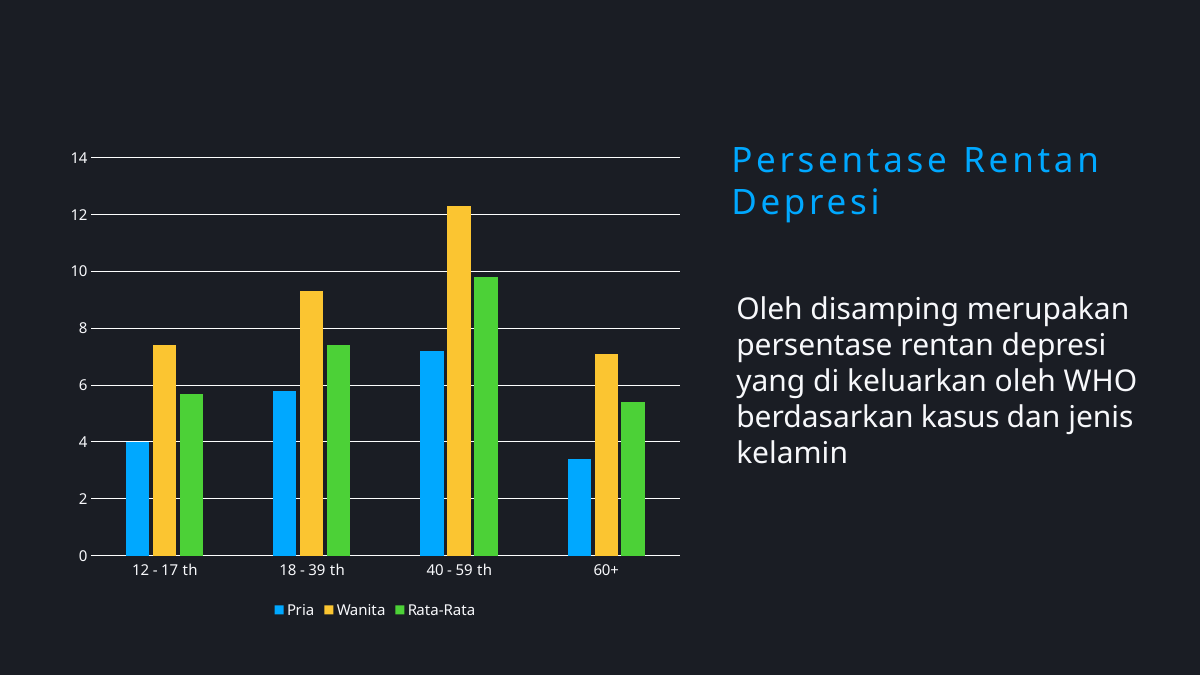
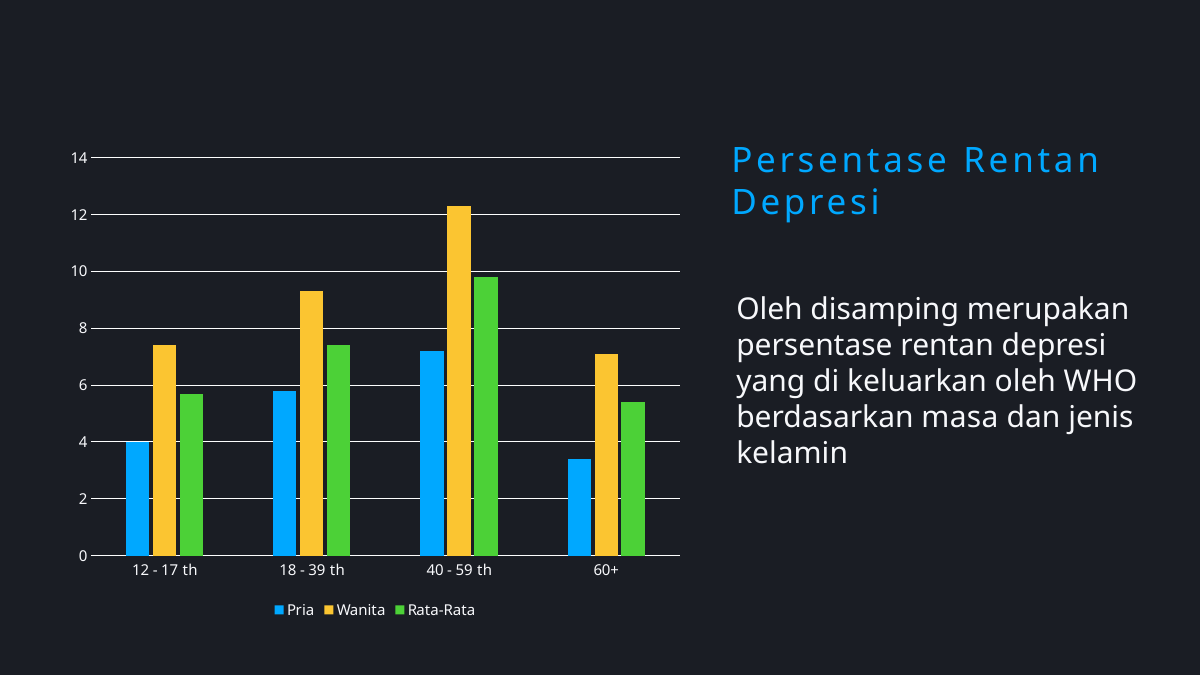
kasus: kasus -> masa (960, 418)
